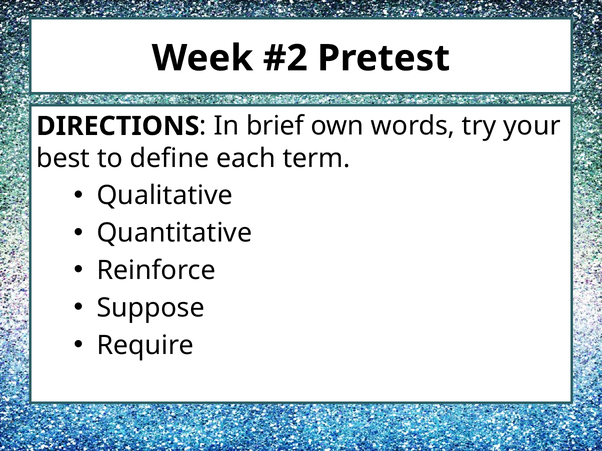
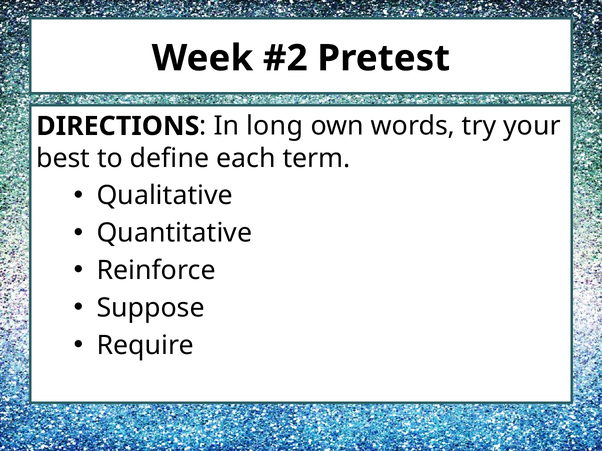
brief: brief -> long (275, 126)
